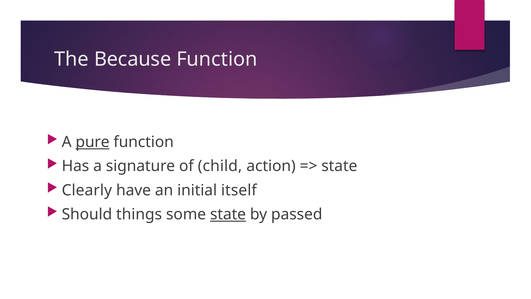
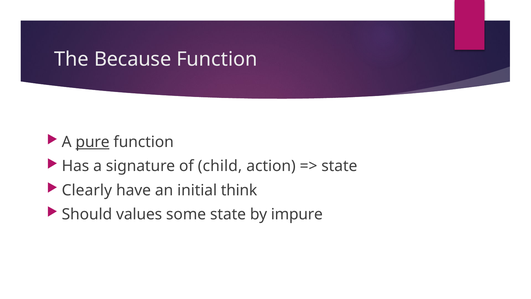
itself: itself -> think (239, 190)
things: things -> values (139, 214)
state underline: present -> none (228, 214)
passed: passed -> impure (297, 214)
